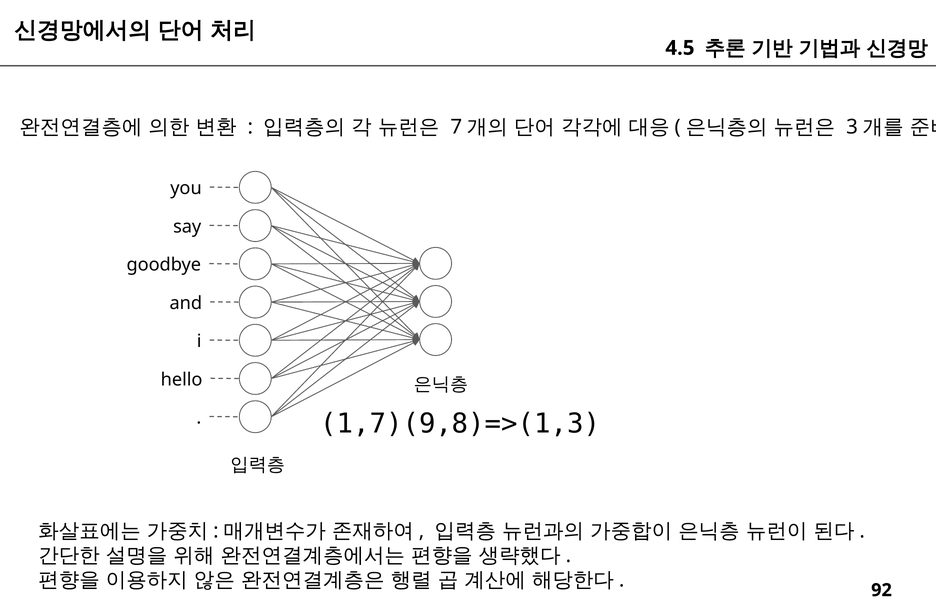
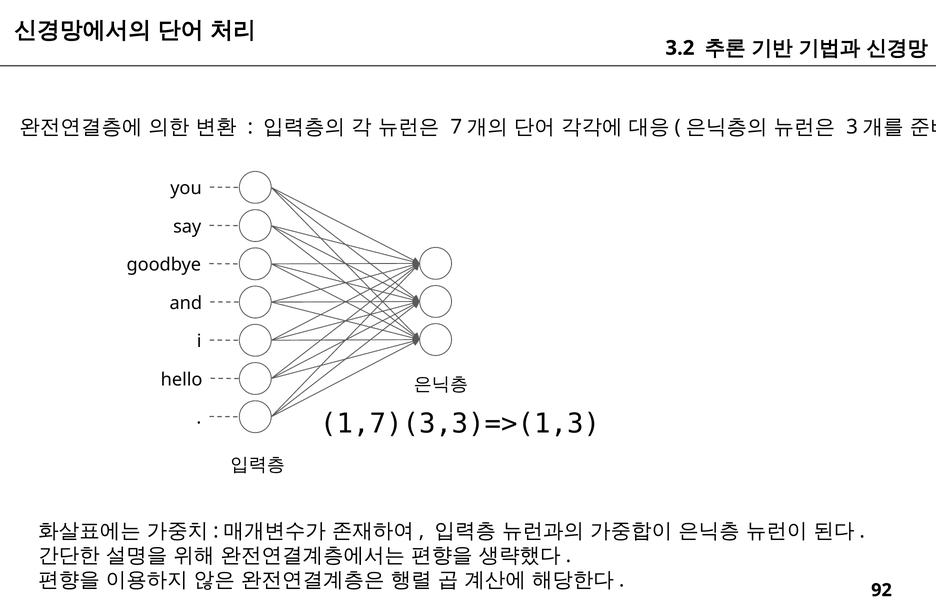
4.5: 4.5 -> 3.2 (680, 48)
1,7)(9,8)=>(1,3: 1,7)(9,8)=>(1,3 -> 1,7)(3,3)=>(1,3 (460, 424)
